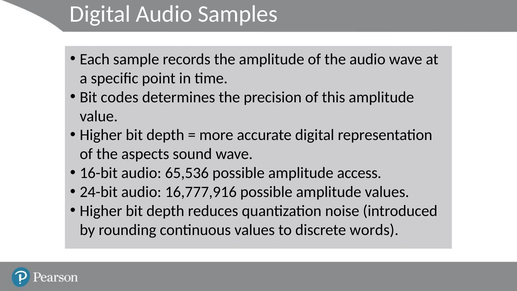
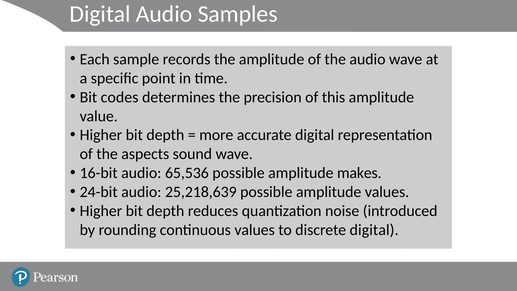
access: access -> makes (359, 173)
16,777,916: 16,777,916 -> 25,218,639 (201, 192)
discrete words: words -> digital (374, 230)
